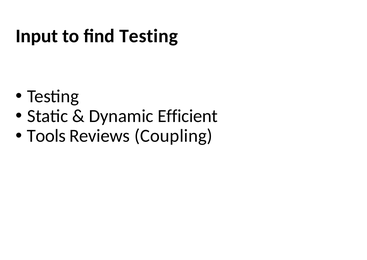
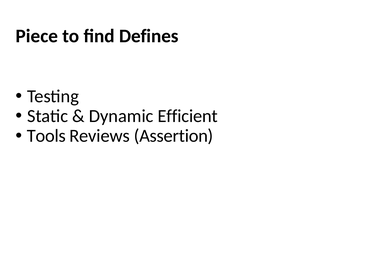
Input: Input -> Piece (37, 36)
find Testing: Testing -> Defines (149, 36)
Coupling: Coupling -> Assertion (174, 136)
